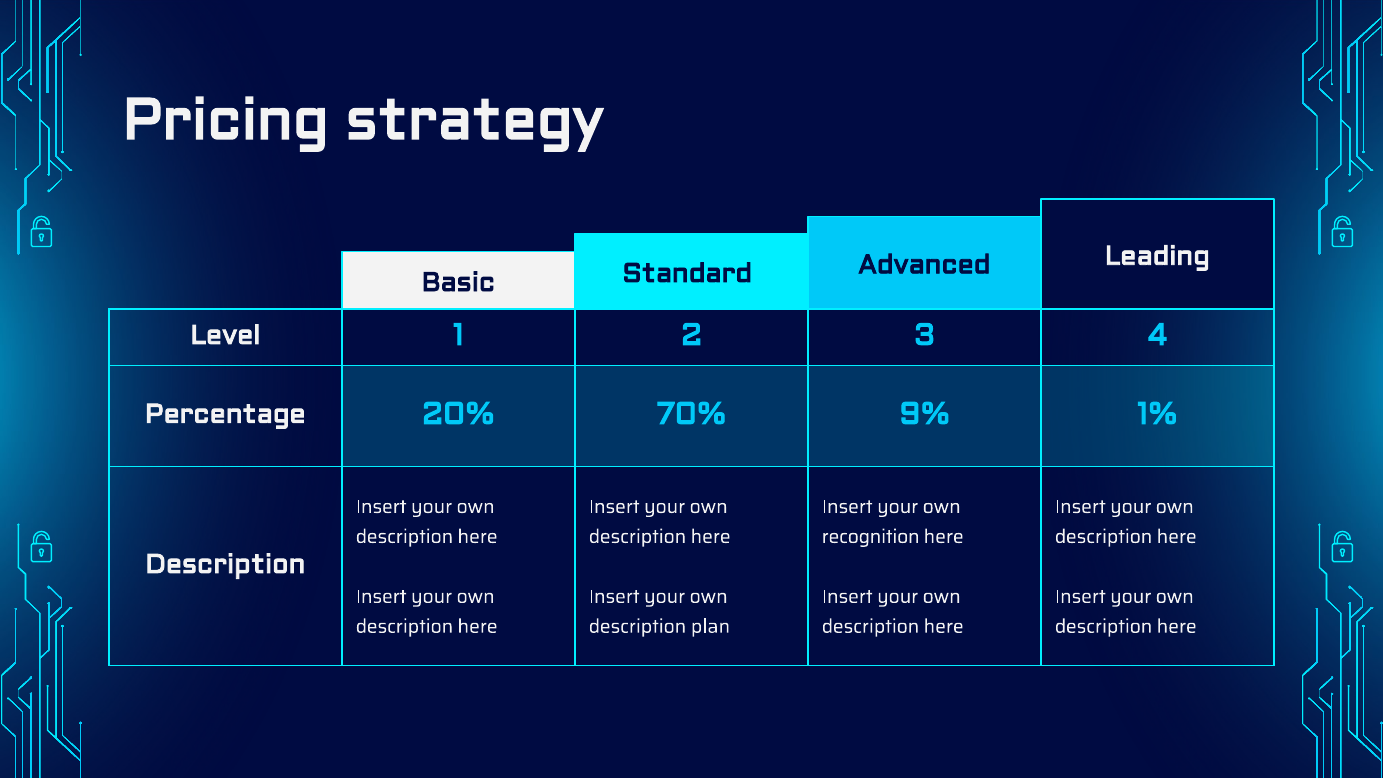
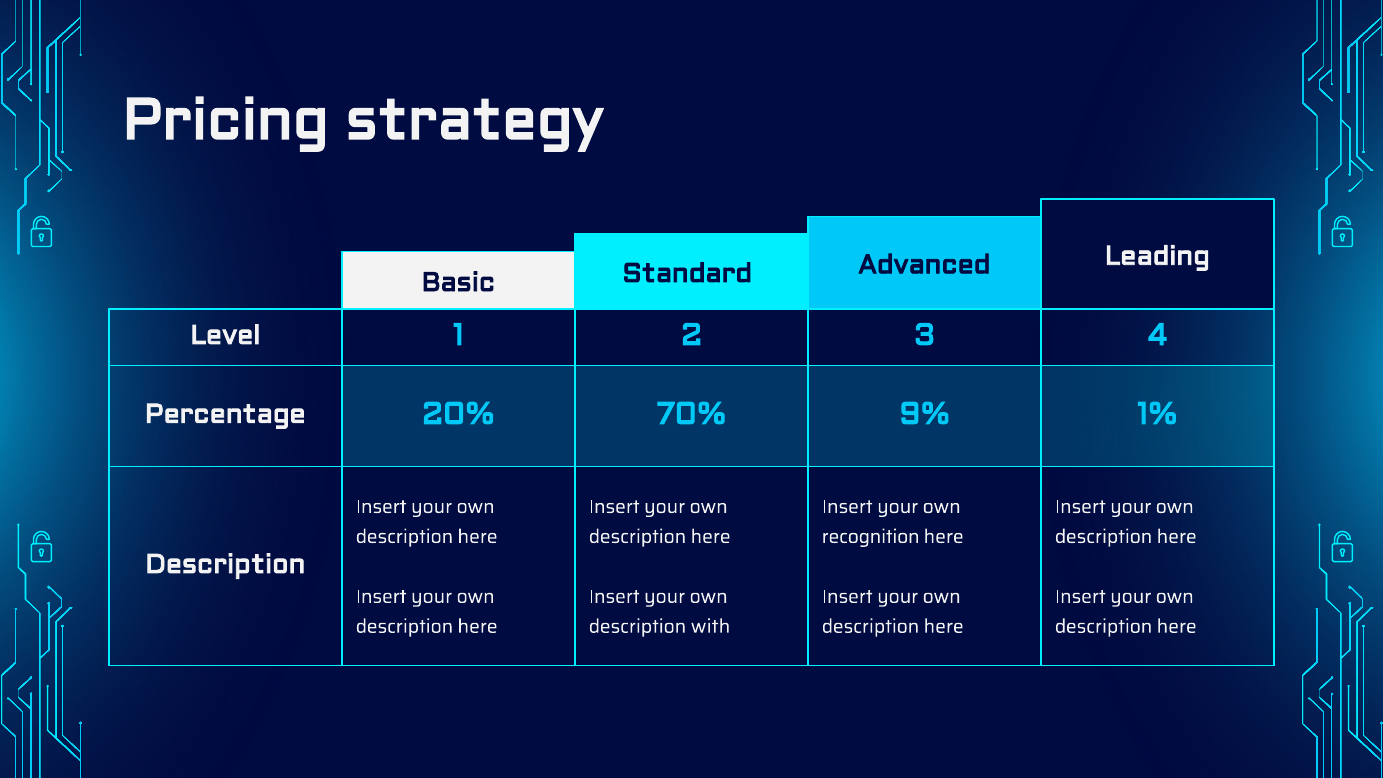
plan: plan -> with (711, 626)
